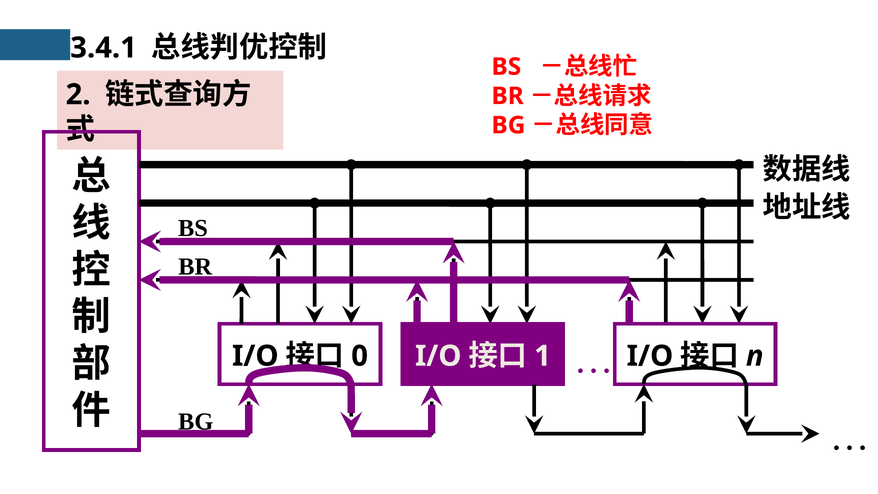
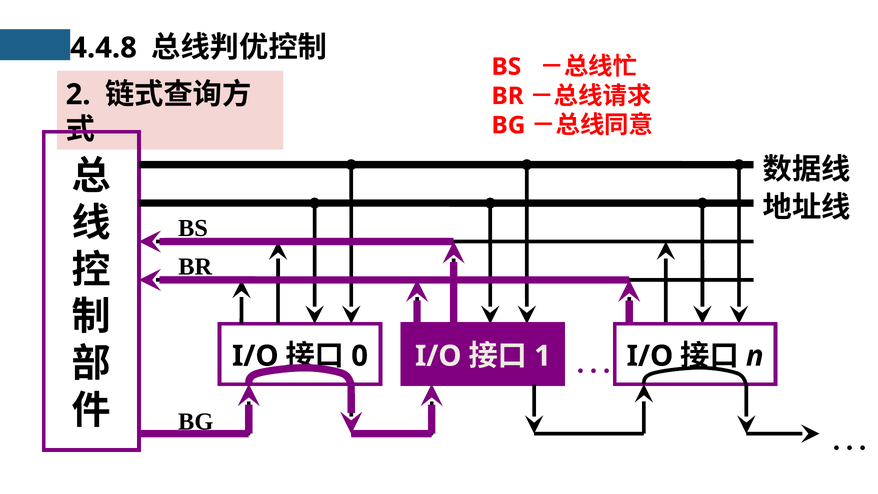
3.4.1: 3.4.1 -> 4.4.8 (104, 48)
